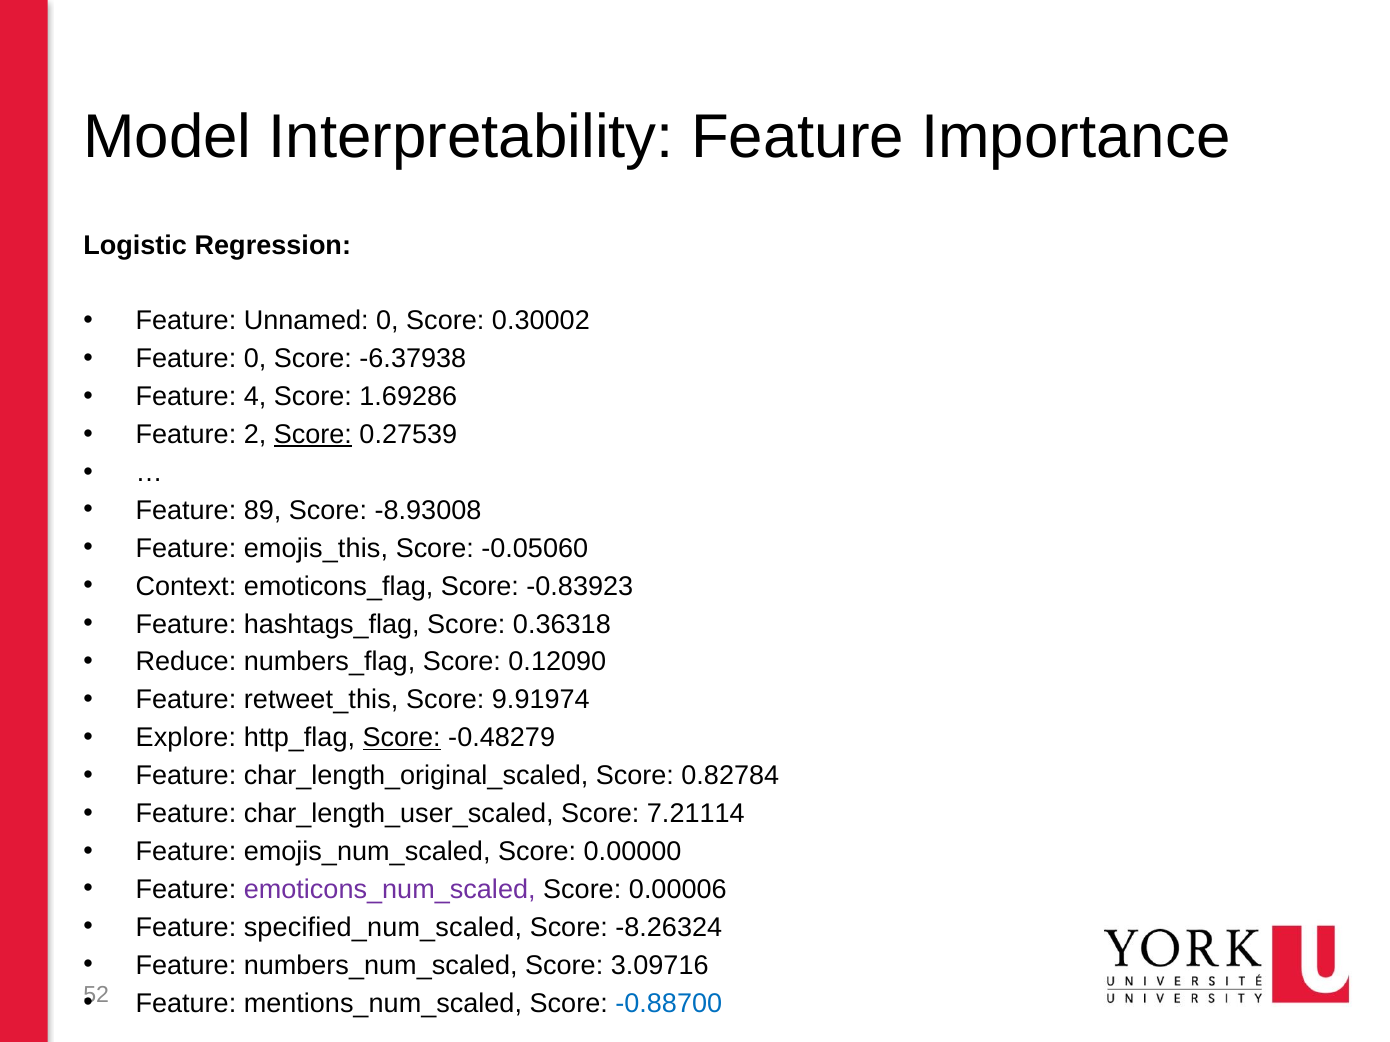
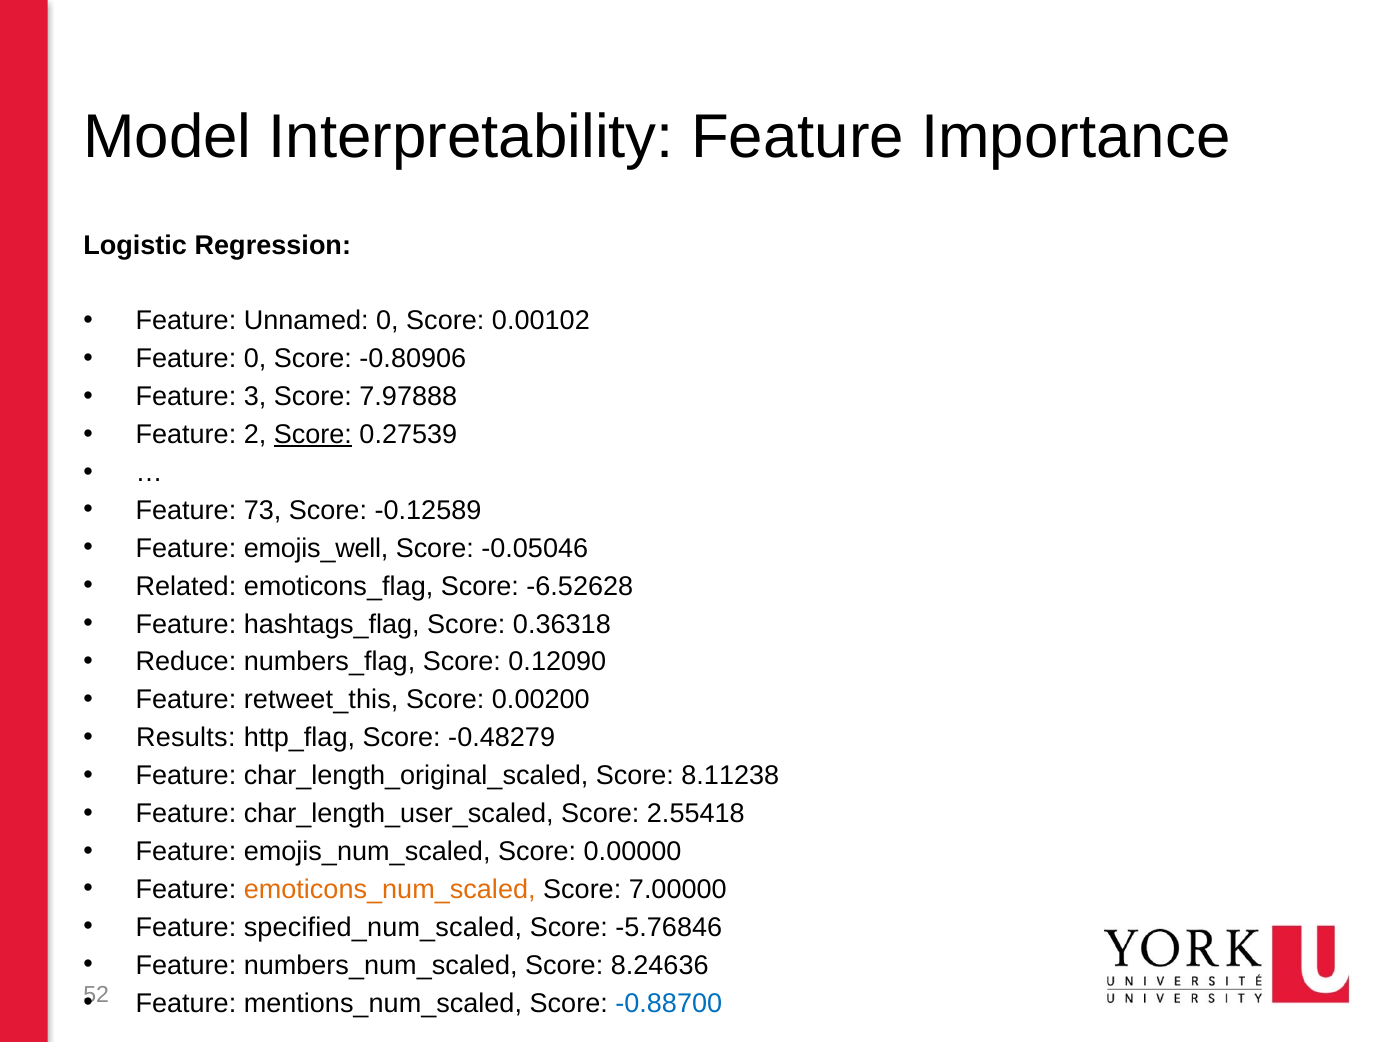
0.30002: 0.30002 -> 0.00102 (541, 321)
-6.37938: -6.37938 -> -0.80906 (413, 359)
4: 4 -> 3 (255, 397)
1.69286: 1.69286 -> 7.97888 (408, 397)
89: 89 -> 73 (263, 511)
-8.93008: -8.93008 -> -0.12589 (428, 511)
emojis_this: emojis_this -> emojis_well (316, 549)
-0.05060: -0.05060 -> -0.05046 (535, 549)
Context: Context -> Related (186, 587)
-0.83923: -0.83923 -> -6.52628 (580, 587)
9.91974: 9.91974 -> 0.00200 (541, 700)
Explore: Explore -> Results (186, 738)
Score underline: present -> none (402, 738)
0.82784: 0.82784 -> 8.11238 (730, 776)
7.21114: 7.21114 -> 2.55418 (696, 814)
emoticons_num_scaled colour: purple -> orange (390, 890)
0.00006: 0.00006 -> 7.00000 (678, 890)
-8.26324: -8.26324 -> -5.76846 (669, 928)
3.09716: 3.09716 -> 8.24636 (660, 966)
